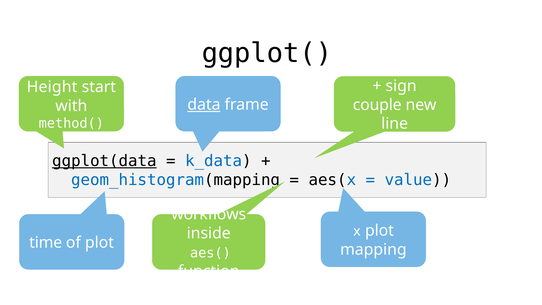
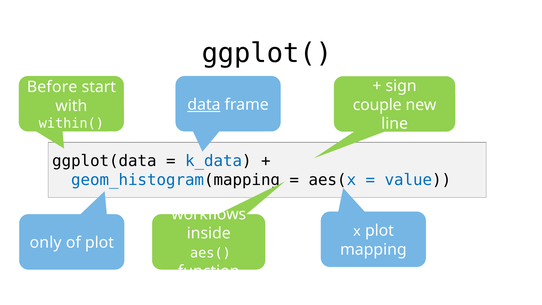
Height: Height -> Before (52, 87)
method(: method( -> within( (71, 123)
ggplot(data underline: present -> none (104, 161)
time: time -> only (46, 243)
